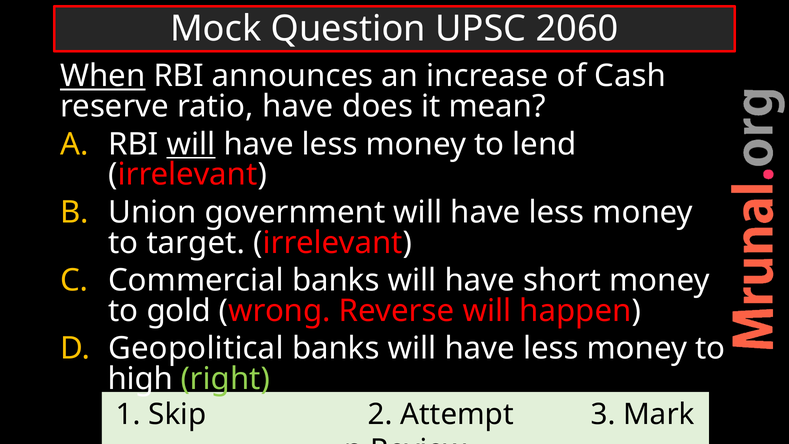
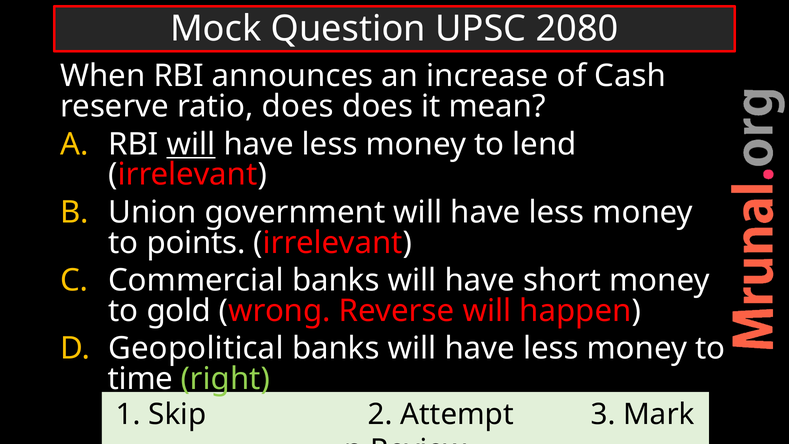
2060: 2060 -> 2080 (577, 29)
When underline: present -> none (103, 76)
ratio have: have -> does (298, 106)
target: target -> points (196, 243)
high: high -> time (140, 379)
